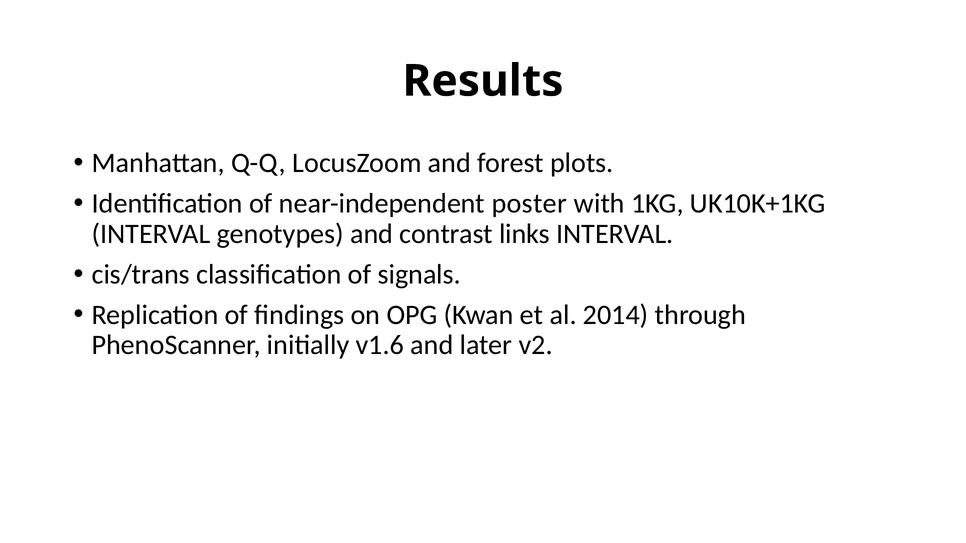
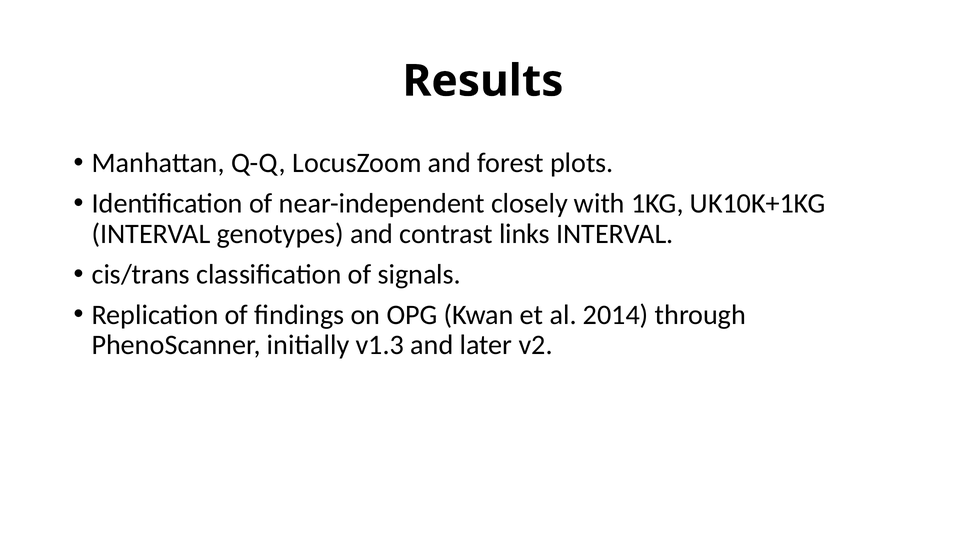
poster: poster -> closely (529, 204)
v1.6: v1.6 -> v1.3 (380, 345)
